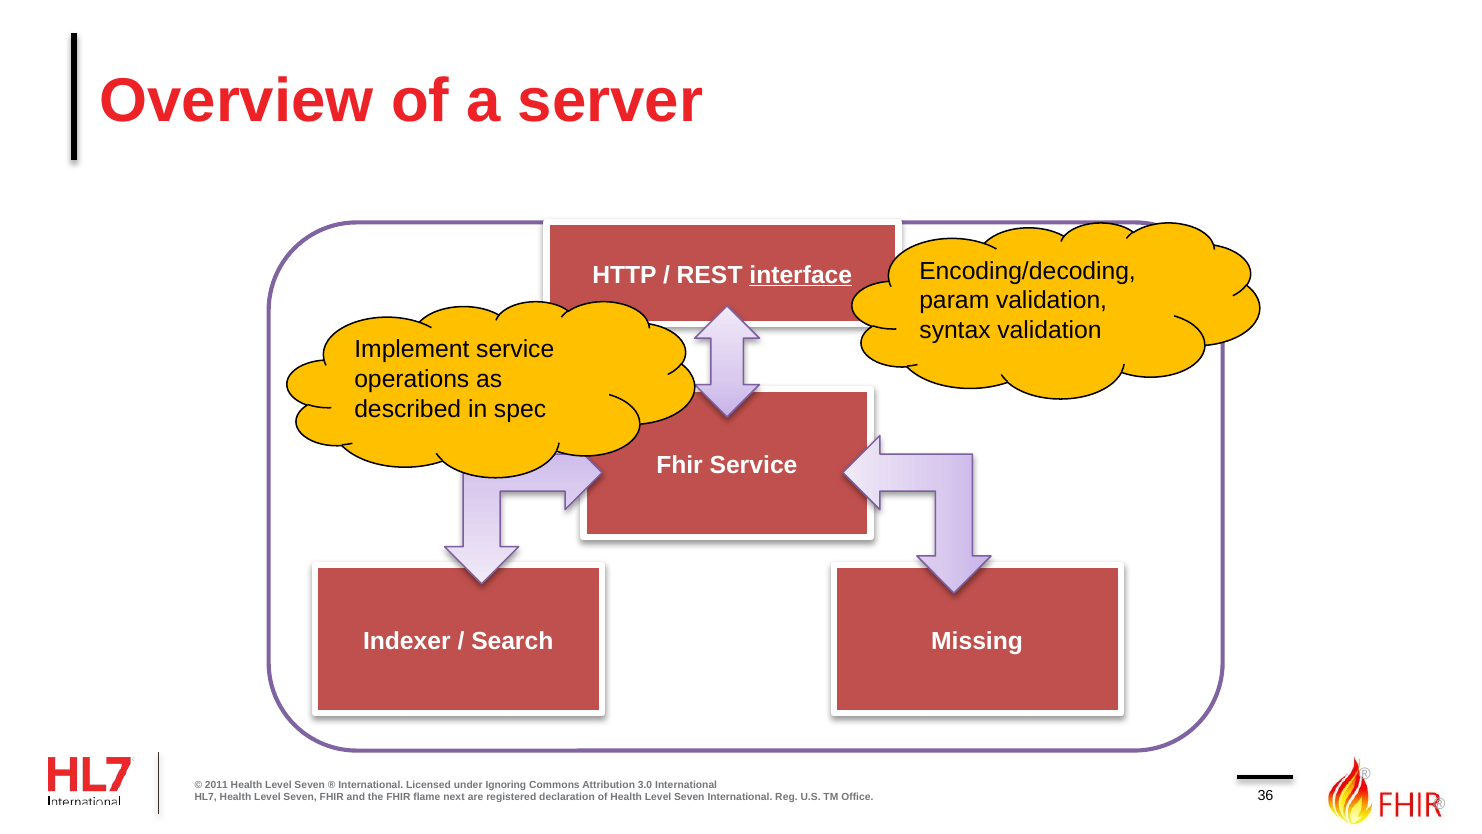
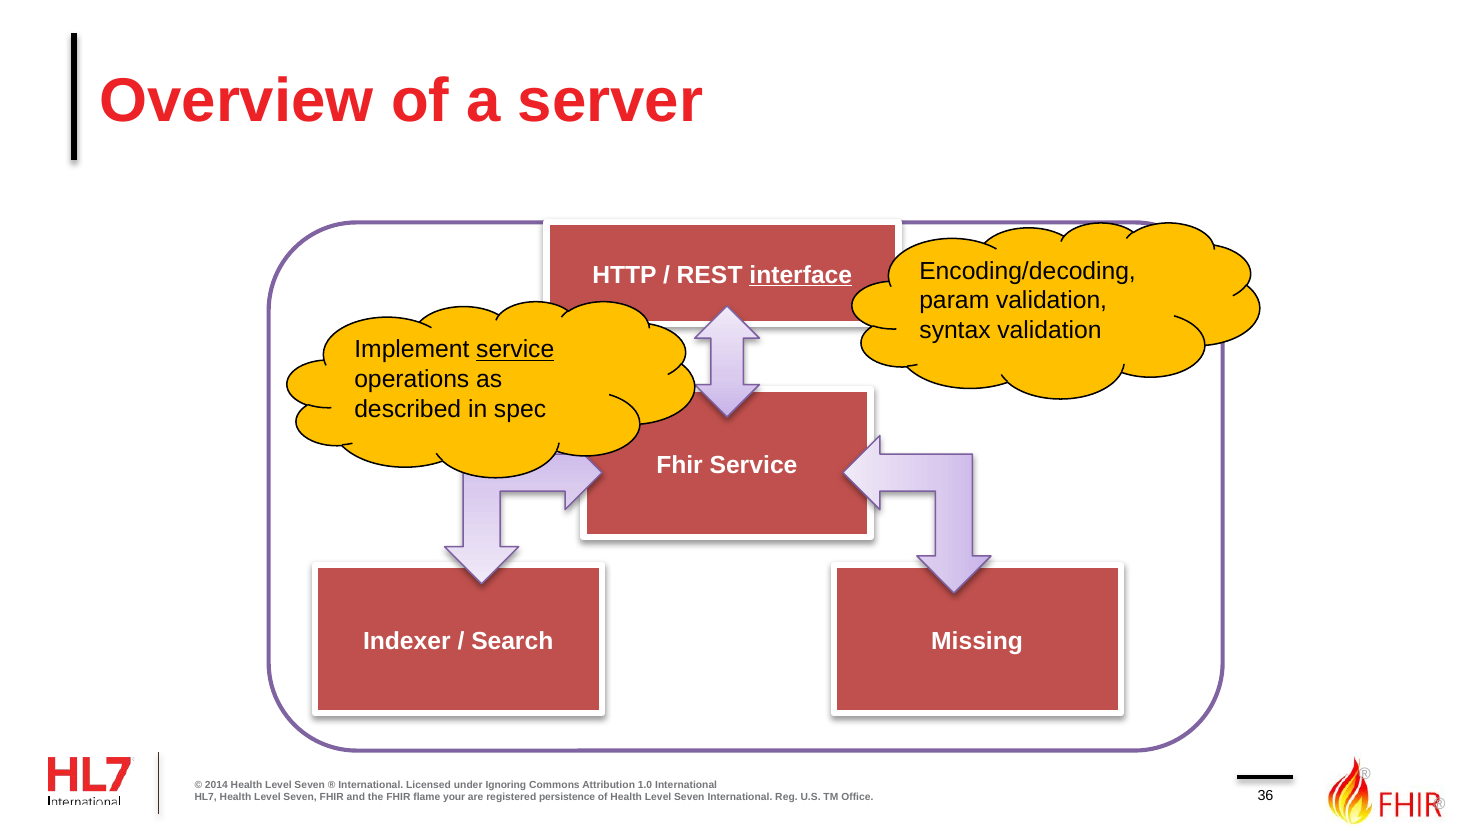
service underline: none -> present (515, 350)
2011: 2011 -> 2014 (216, 785)
3.0: 3.0 -> 1.0 (645, 785)
next: next -> your (454, 797)
declaration: declaration -> persistence (567, 797)
